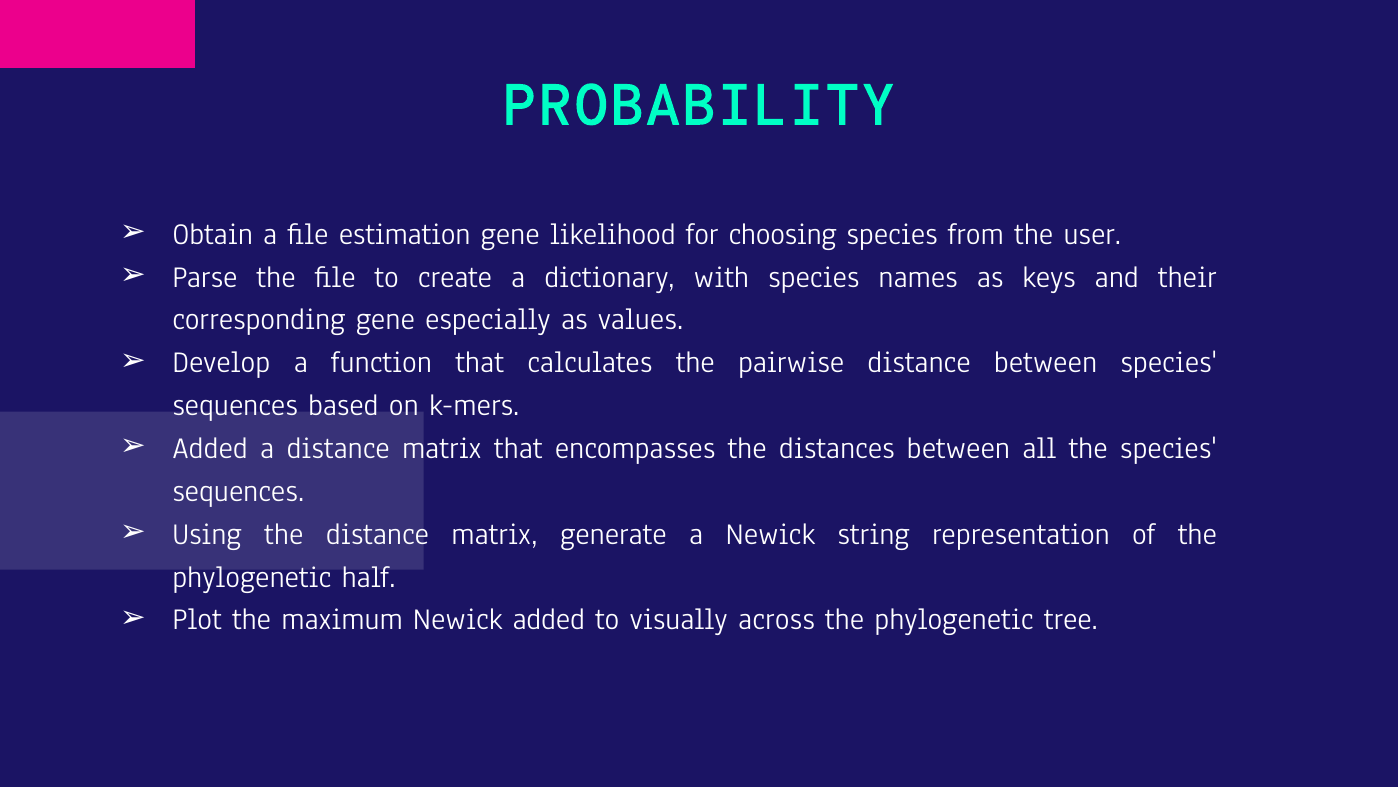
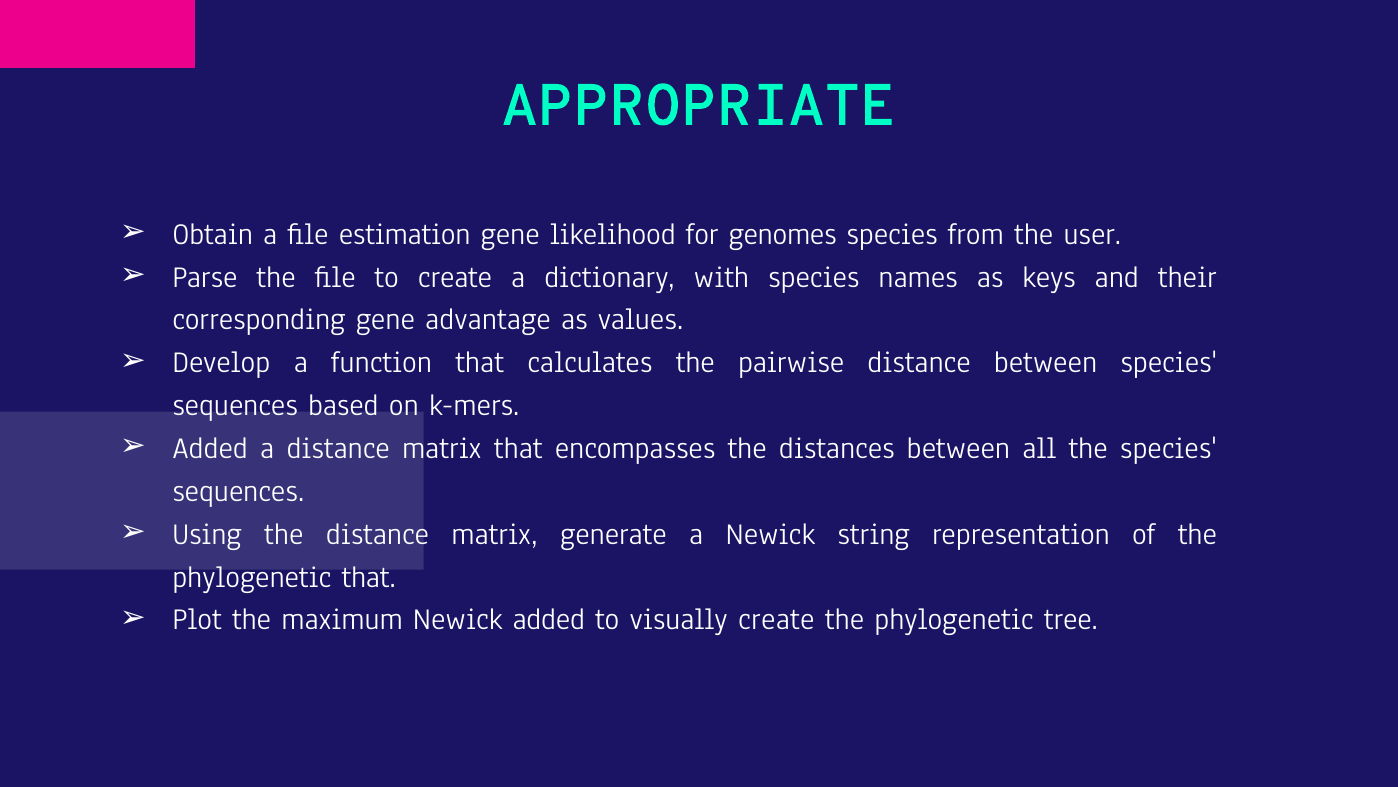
PROBABILITY: PROBABILITY -> APPROPRIATE (699, 105)
choosing: choosing -> genomes (783, 234)
especially: especially -> advantage (488, 319)
phylogenetic half: half -> that (369, 576)
visually across: across -> create (776, 619)
